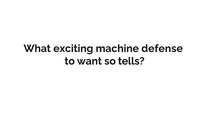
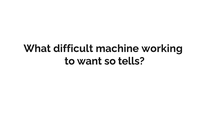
exciting: exciting -> difficult (73, 48)
defense: defense -> working (162, 48)
